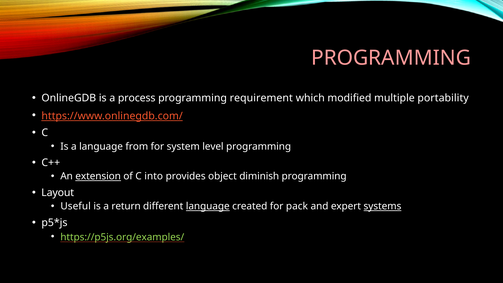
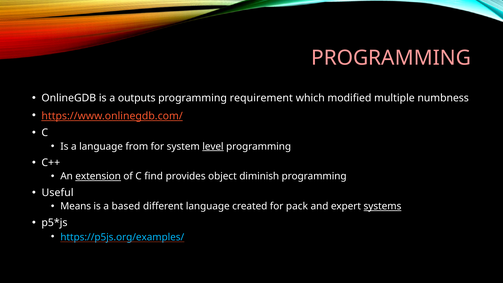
process: process -> outputs (137, 98)
portability: portability -> numbness (443, 98)
level underline: none -> present (213, 146)
into: into -> find (154, 176)
Layout: Layout -> Useful (58, 193)
Useful: Useful -> Means (76, 206)
return: return -> based (126, 206)
language underline: present -> none (208, 206)
https://p5js.org/examples/ colour: light green -> light blue (122, 237)
